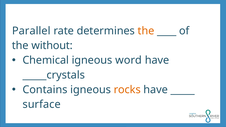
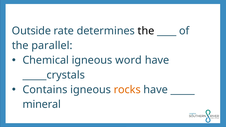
Parallel: Parallel -> Outside (31, 31)
the colour: orange -> black (146, 31)
without: without -> parallel (52, 46)
surface: surface -> mineral (42, 104)
